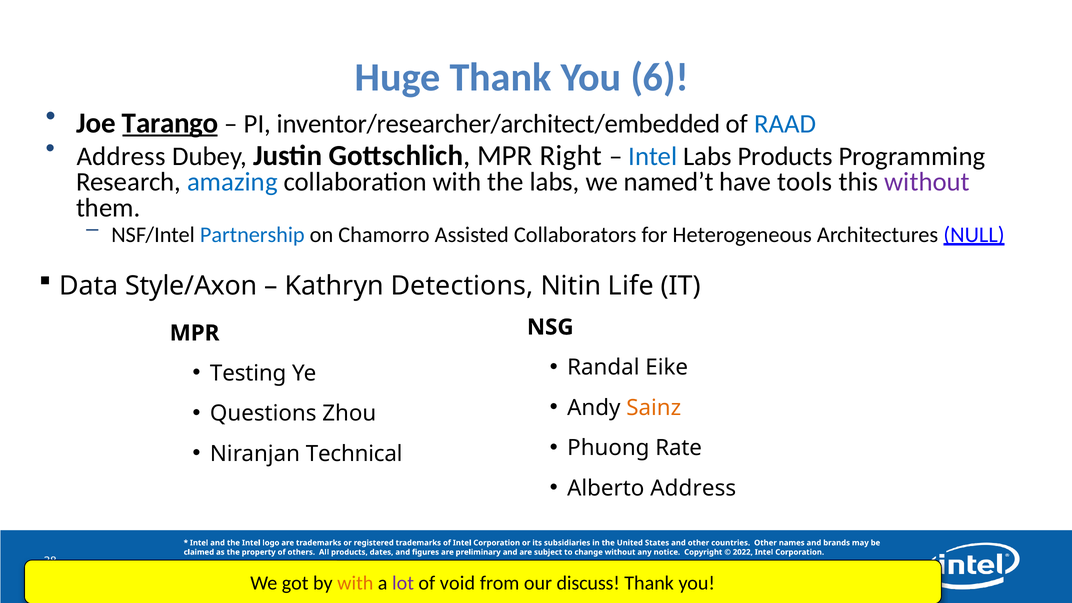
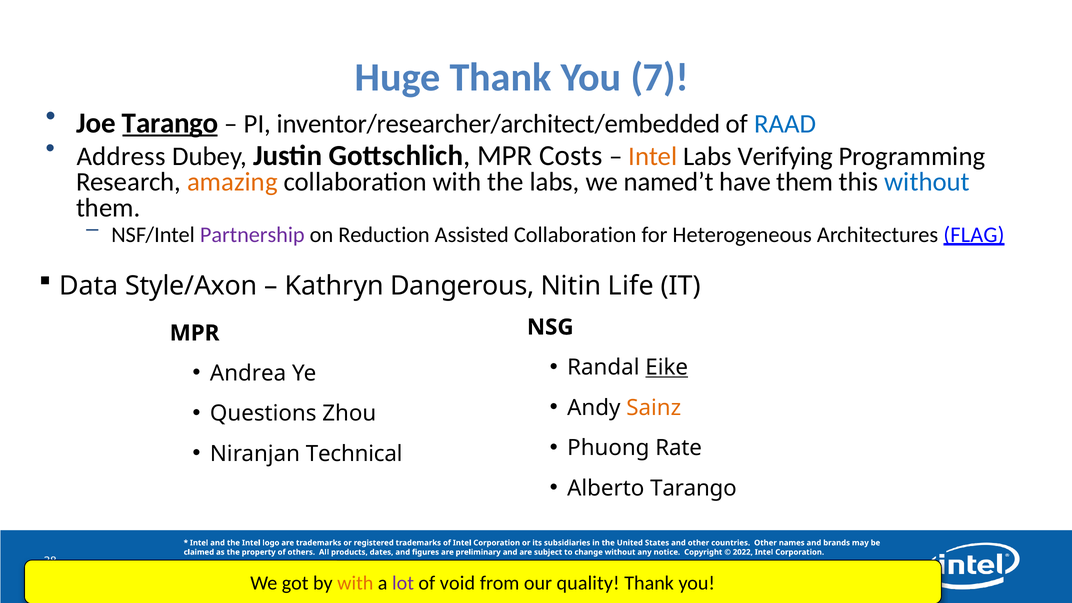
6: 6 -> 7 (660, 78)
Right: Right -> Costs (571, 156)
Intel colour: blue -> orange (653, 156)
Labs Products: Products -> Verifying (785, 156)
amazing colour: blue -> orange (232, 182)
have tools: tools -> them (805, 182)
without colour: purple -> blue (927, 182)
Partnership colour: blue -> purple (252, 235)
Chamorro: Chamorro -> Reduction (384, 235)
Assisted Collaborators: Collaborators -> Collaboration (575, 235)
NULL: NULL -> FLAG (974, 235)
Detections: Detections -> Dangerous (462, 286)
Eike underline: none -> present (667, 367)
Testing: Testing -> Andrea (248, 373)
Alberto Address: Address -> Tarango (693, 488)
discuss: discuss -> quality (588, 583)
